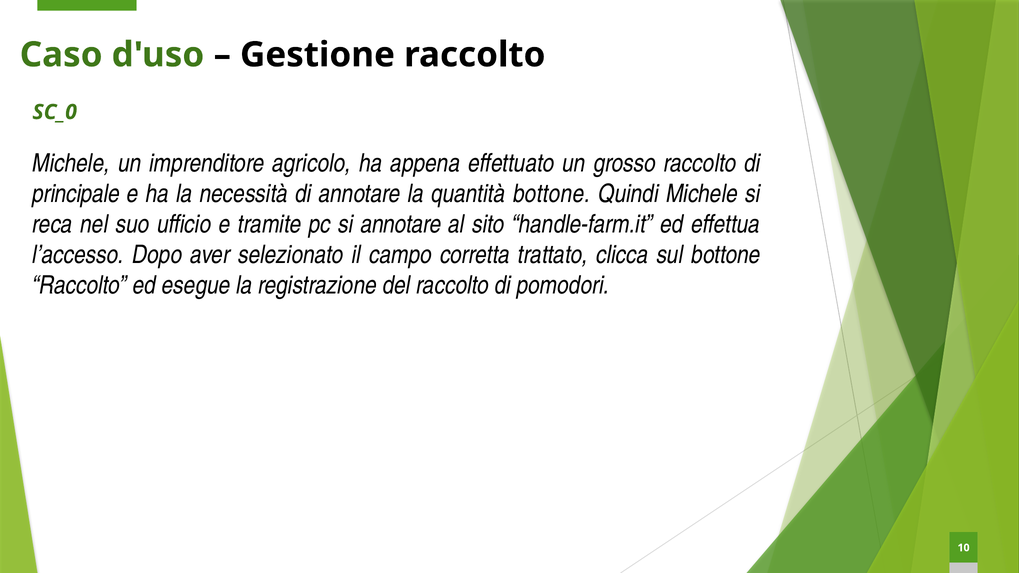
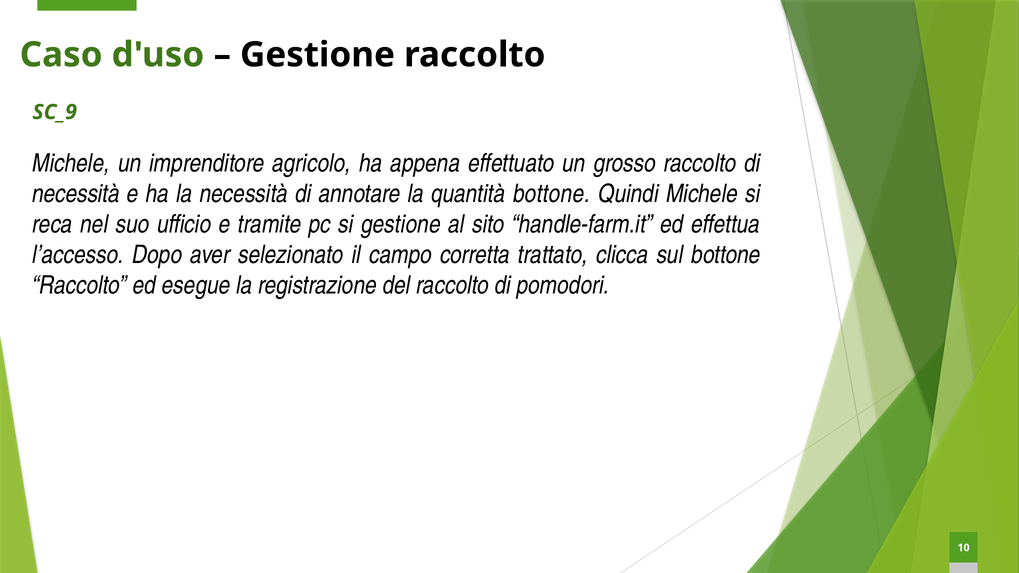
SC_0: SC_0 -> SC_9 (55, 112)
principale: principale -> necessità (76, 194)
si annotare: annotare -> gestione (401, 225)
